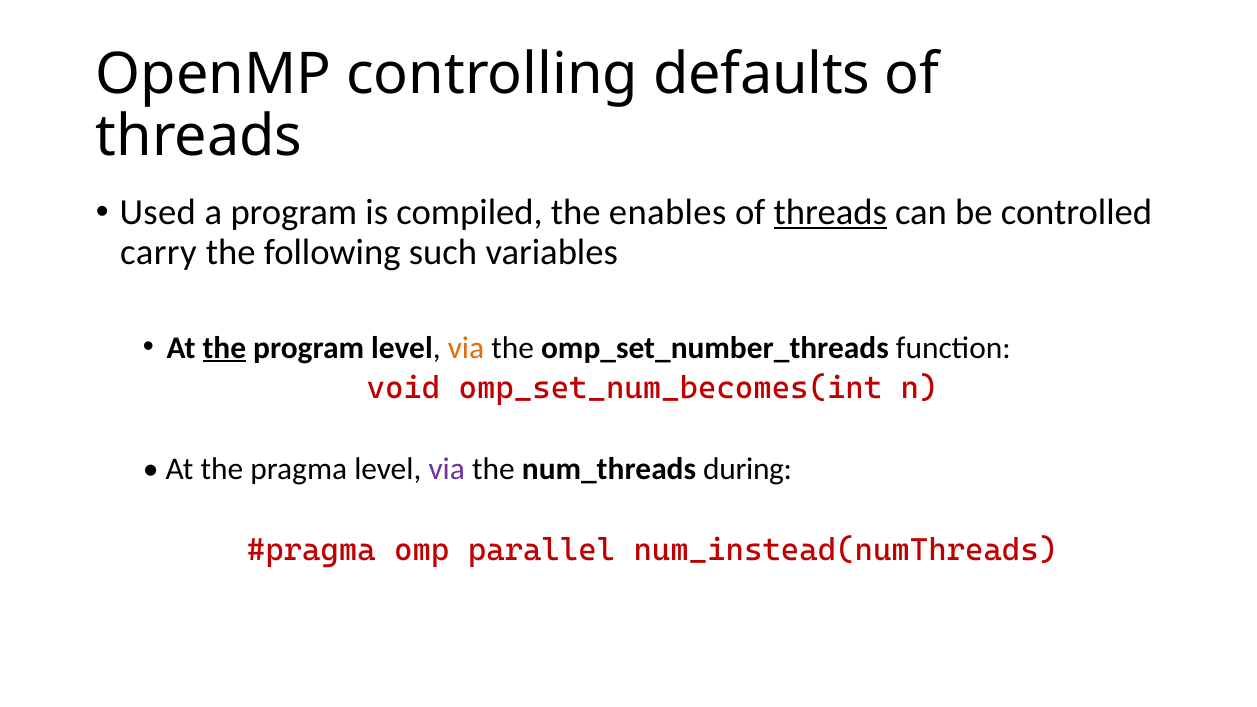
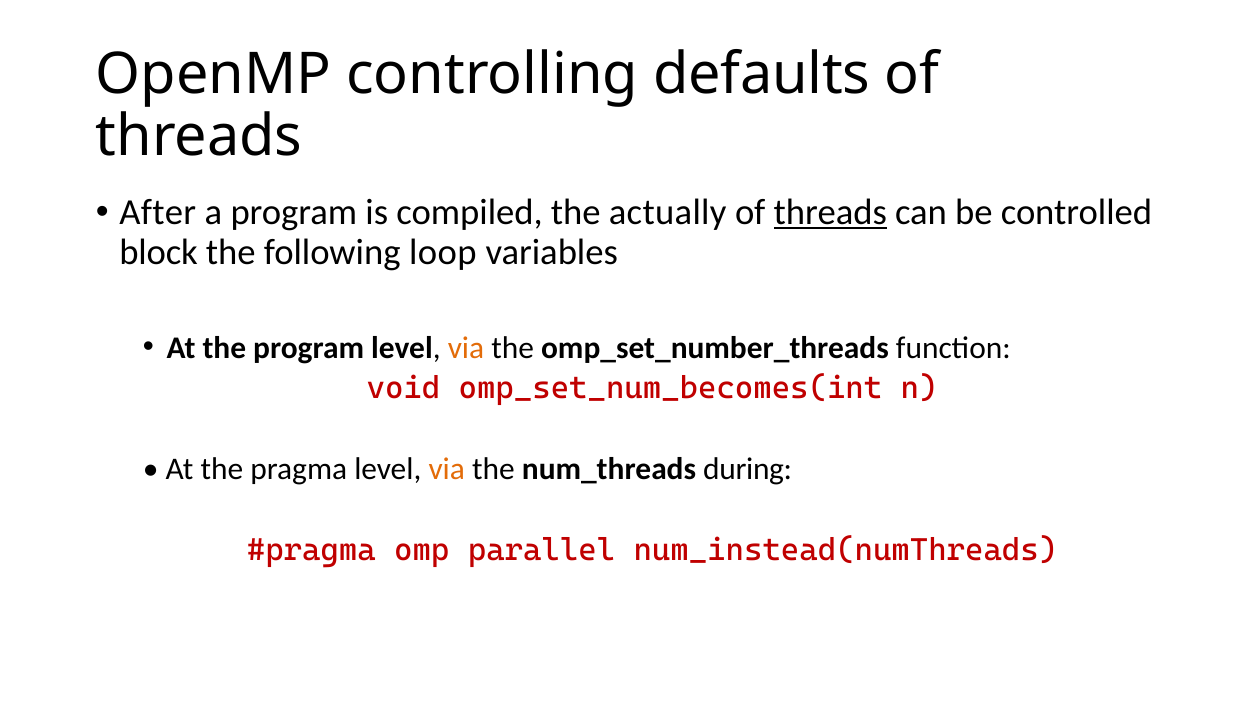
Used: Used -> After (158, 212)
enables: enables -> actually (668, 212)
carry: carry -> block (159, 252)
such: such -> loop (443, 252)
the underline: present -> none (224, 348)
via colour: purple -> orange (447, 469)
